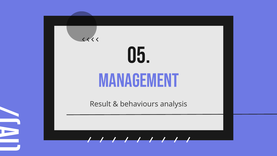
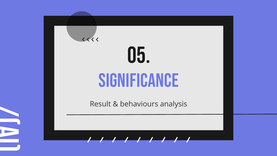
MANAGEMENT: MANAGEMENT -> SIGNIFICANCE (139, 80)
